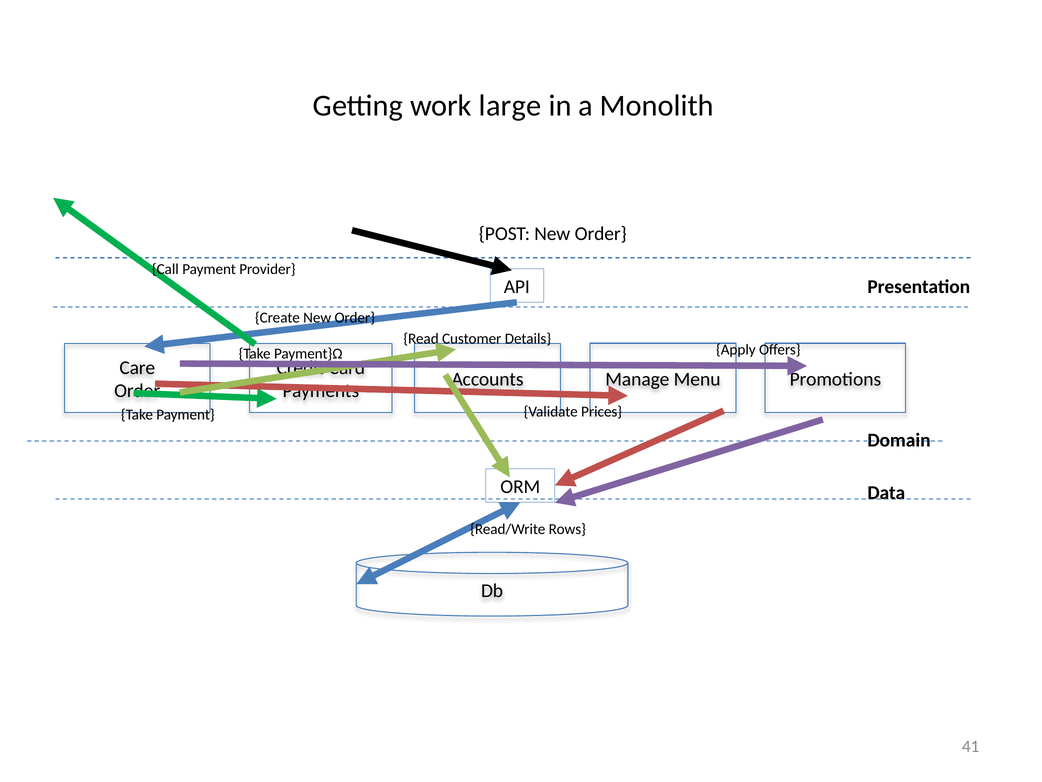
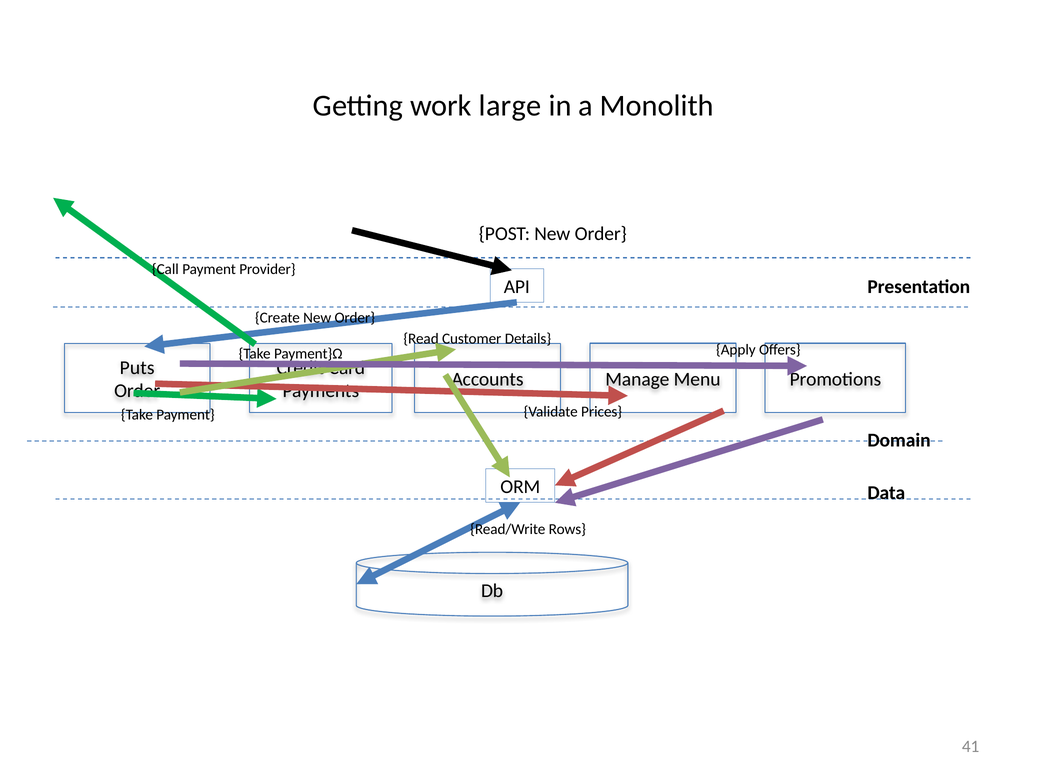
Care: Care -> Puts (137, 367)
